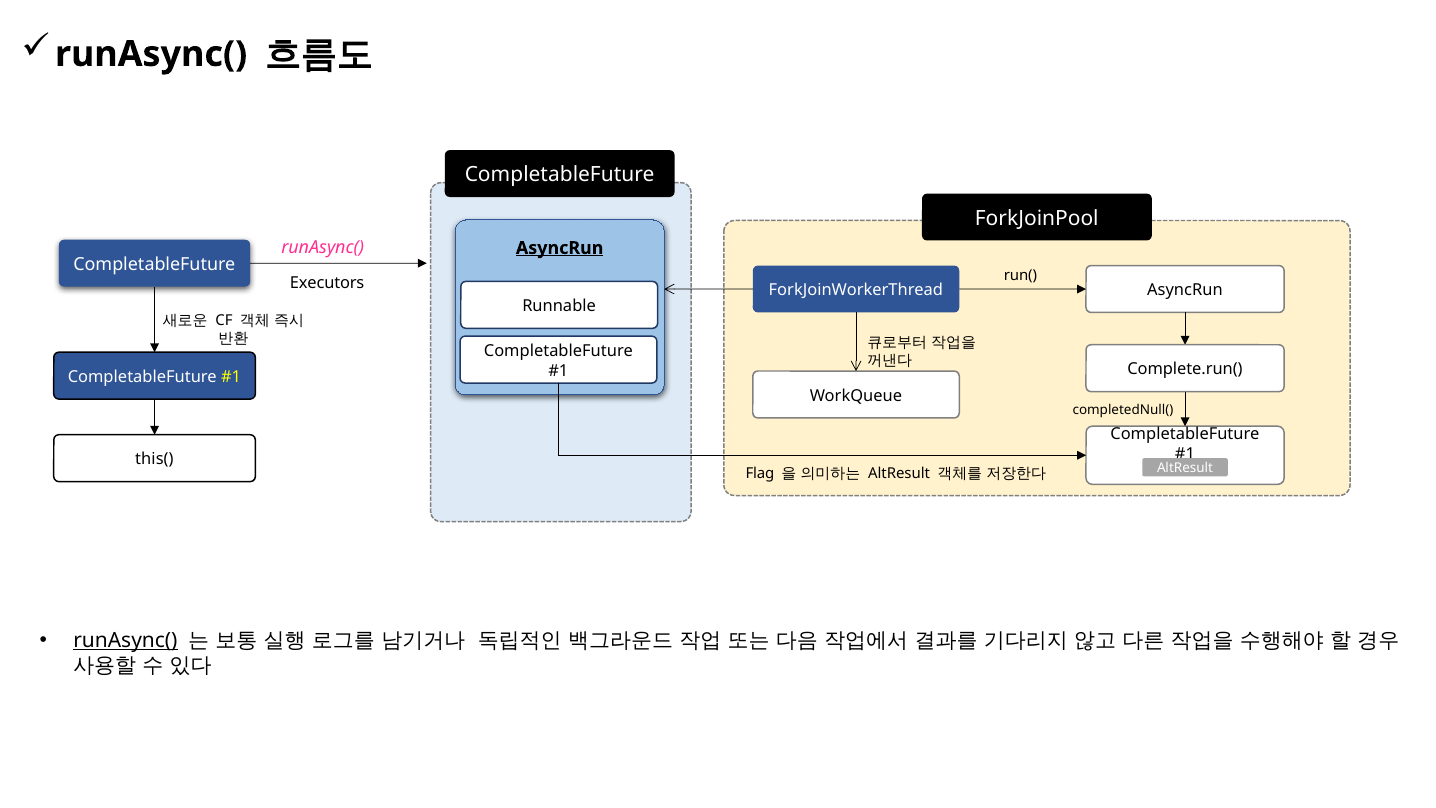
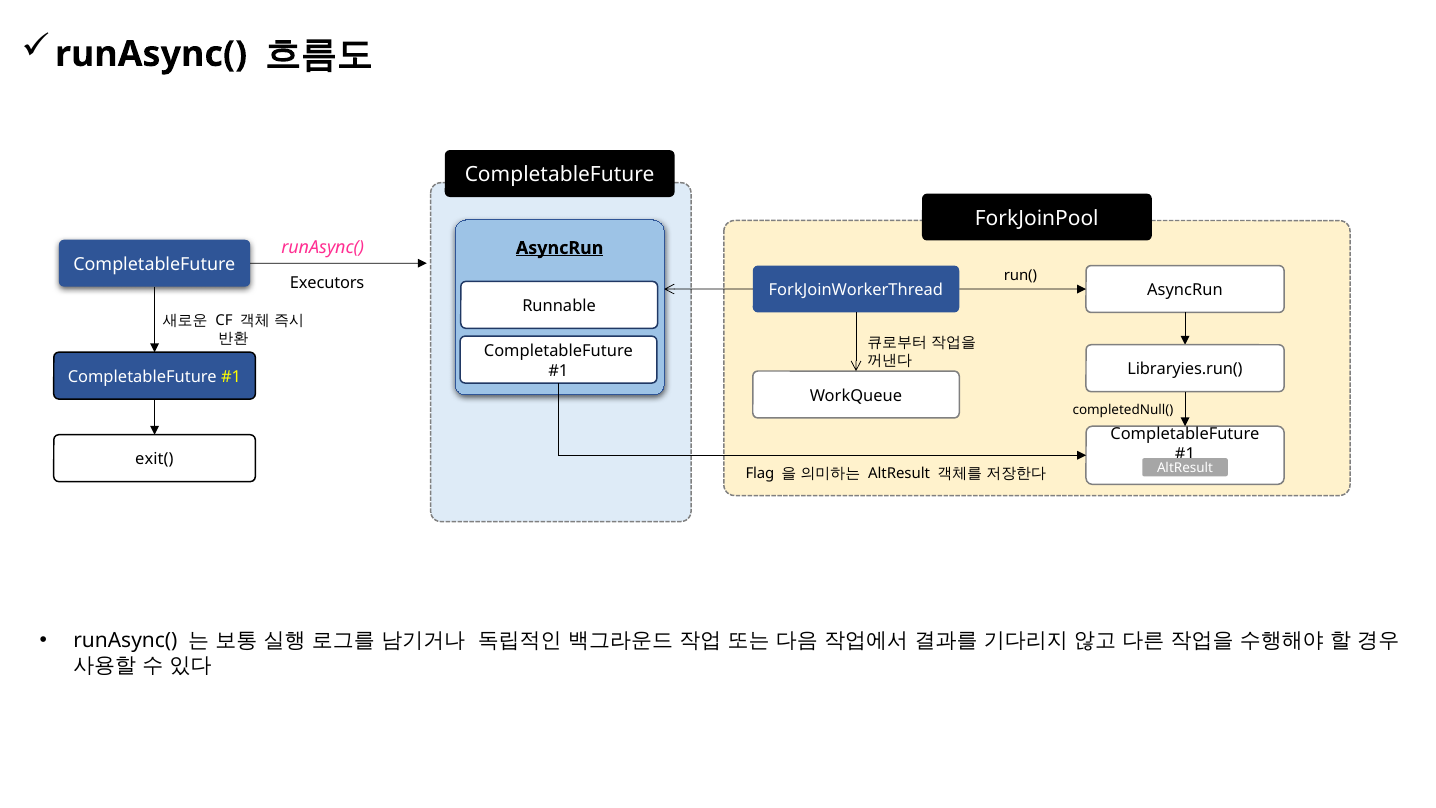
Complete.run(: Complete.run( -> Libraryies.run( (1185, 369)
this(: this( -> exit( (154, 459)
runAsync( underline: present -> none (125, 640)
